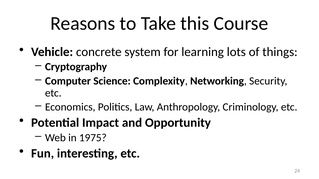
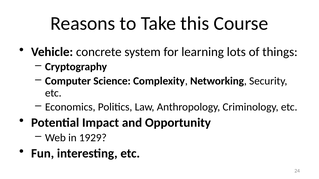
1975: 1975 -> 1929 (93, 138)
